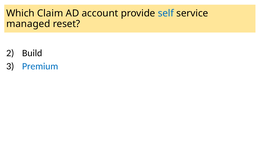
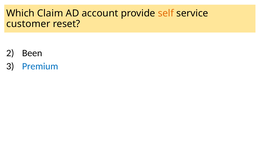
self colour: blue -> orange (166, 13)
managed: managed -> customer (28, 24)
Build: Build -> Been (32, 53)
